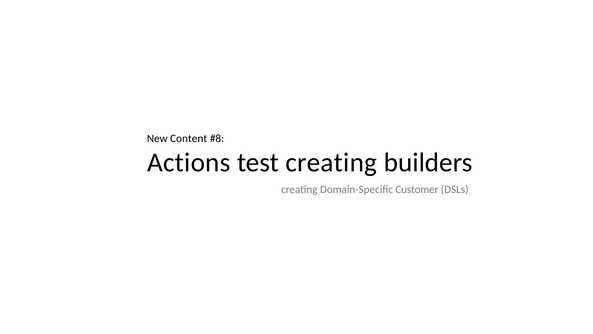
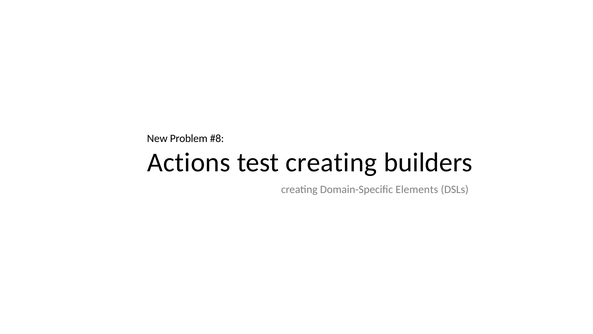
Content: Content -> Problem (189, 138)
Customer: Customer -> Elements (417, 189)
